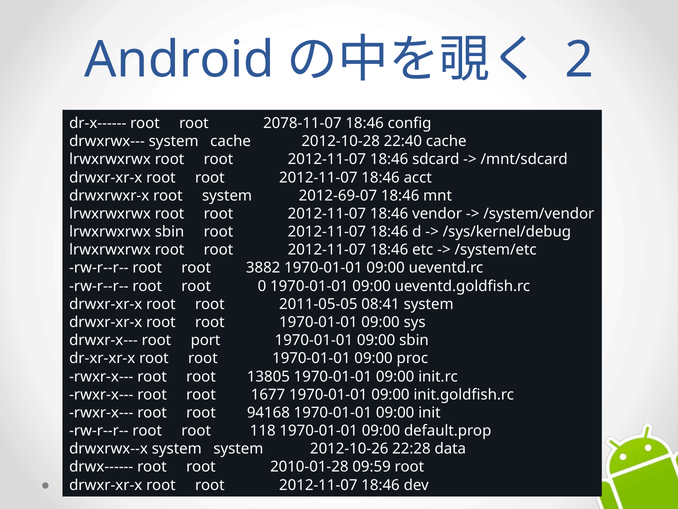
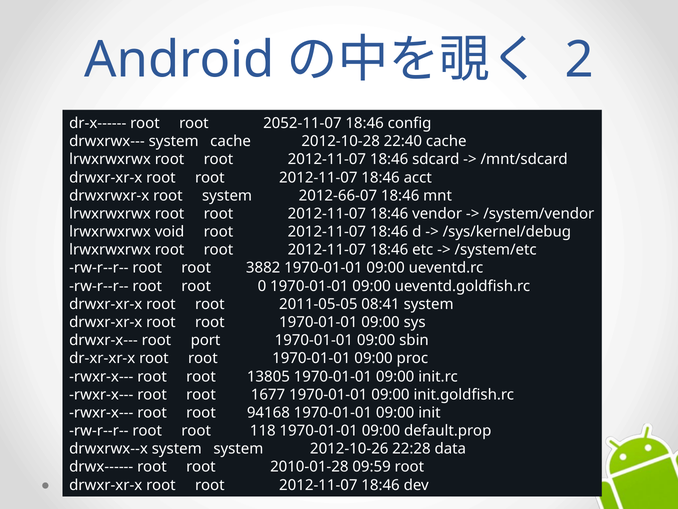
2078-11-07: 2078-11-07 -> 2052-11-07 (302, 123)
2012-69-07: 2012-69-07 -> 2012-66-07 (338, 195)
lrwxrwxrwx sbin: sbin -> void (170, 232)
